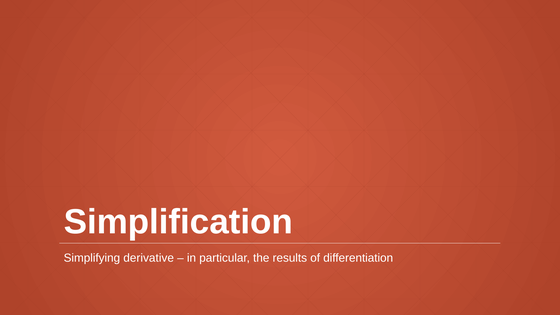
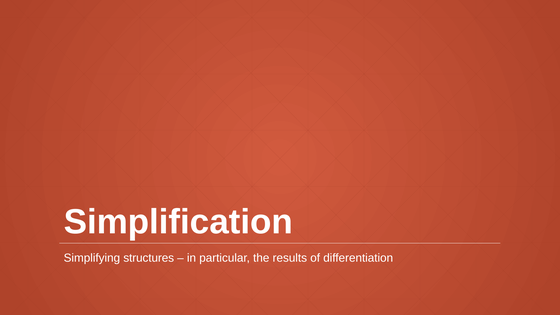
derivative: derivative -> structures (149, 258)
